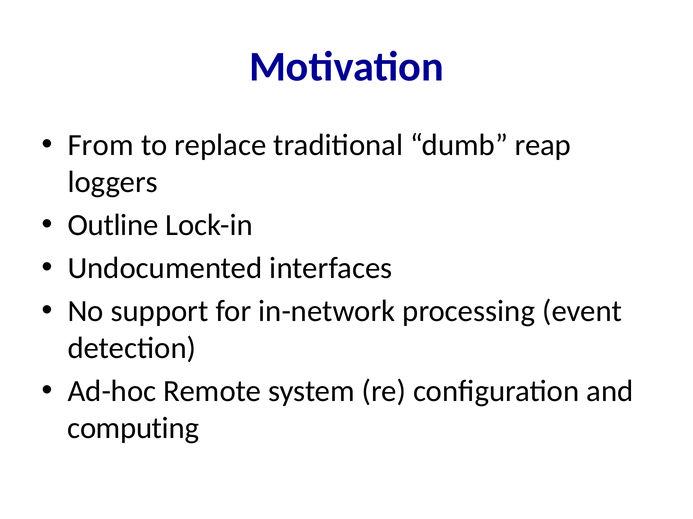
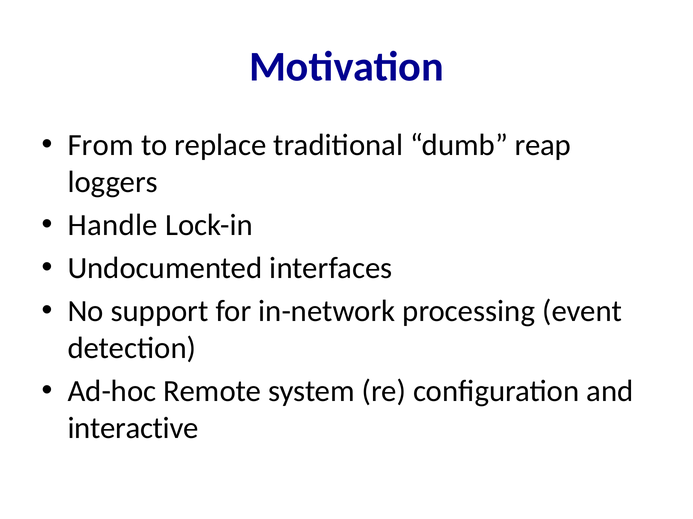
Outline: Outline -> Handle (113, 225)
computing: computing -> interactive (133, 429)
